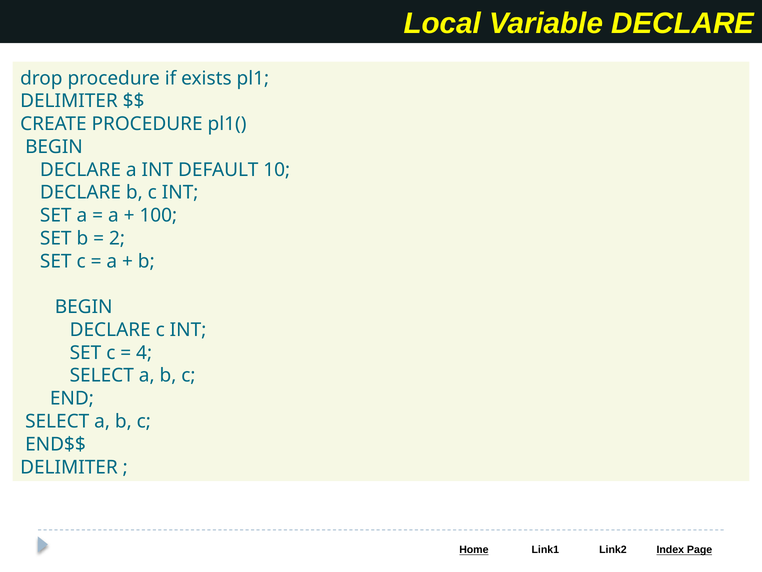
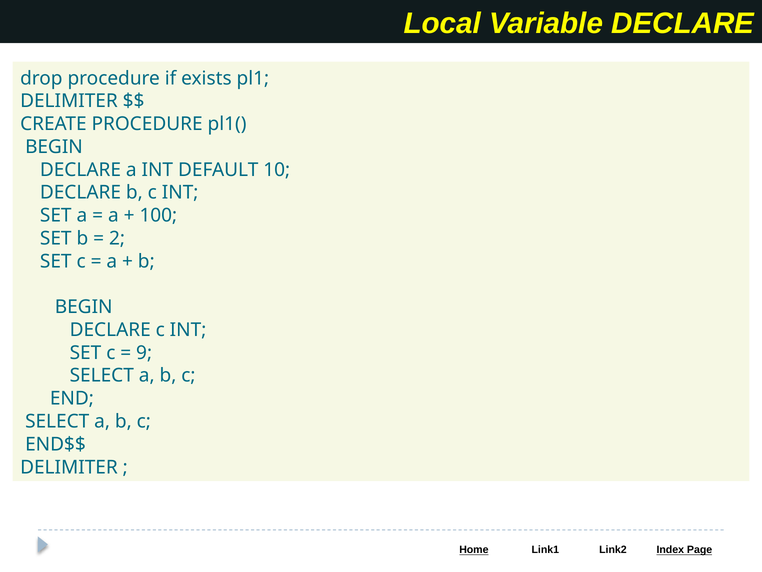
4: 4 -> 9 (144, 353)
